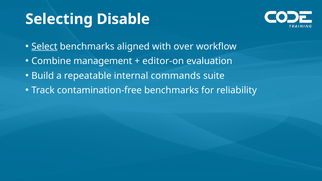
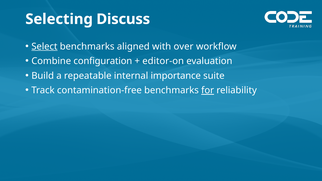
Disable: Disable -> Discuss (123, 19)
management: management -> configuration (103, 61)
commands: commands -> importance (176, 76)
for underline: none -> present (208, 90)
